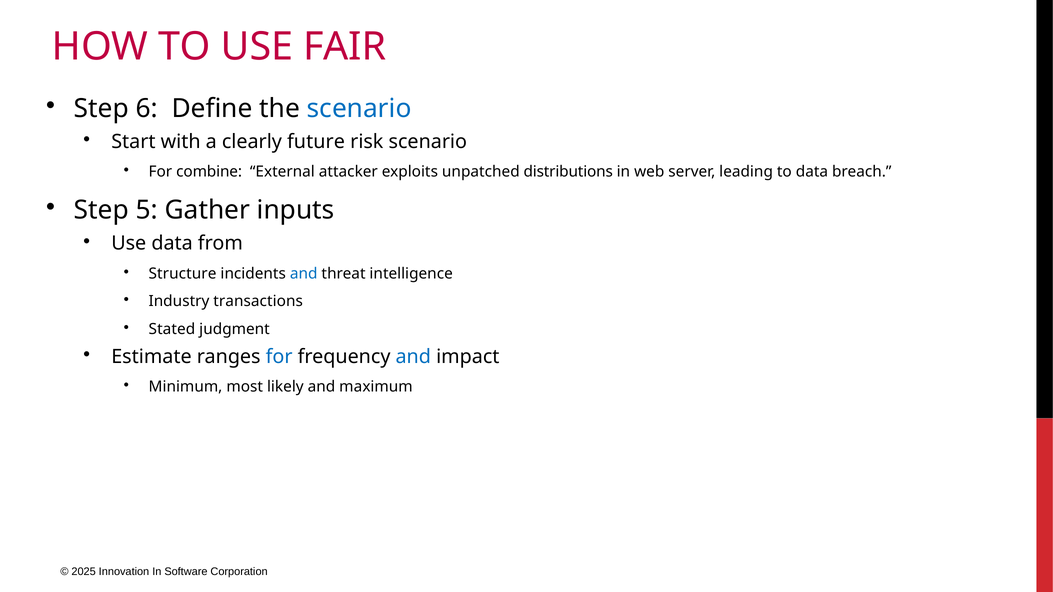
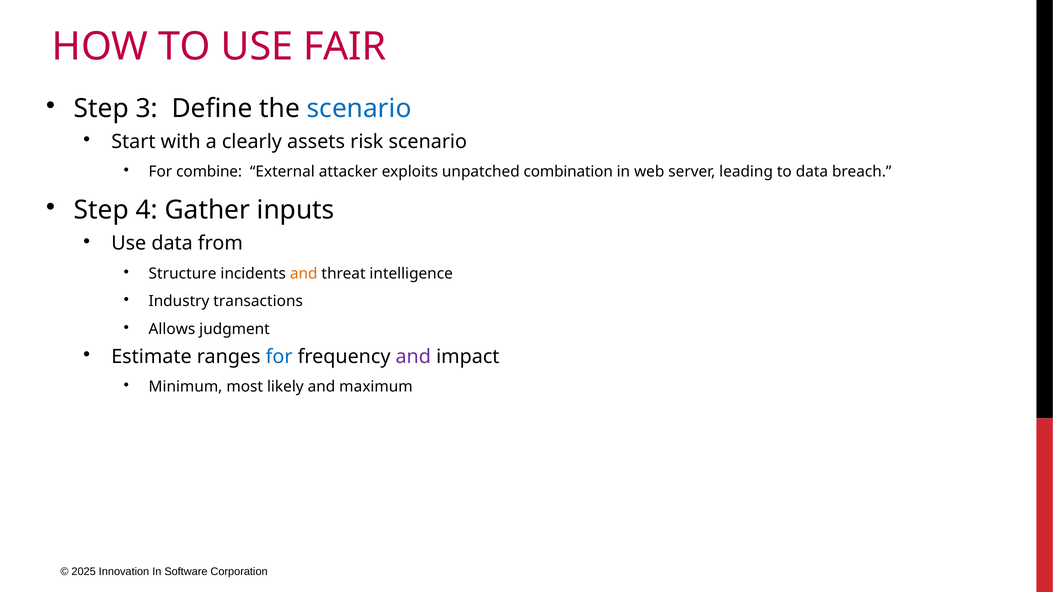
6: 6 -> 3 (147, 108)
future: future -> assets (316, 142)
distributions: distributions -> combination (568, 172)
5: 5 -> 4 (147, 210)
and colour: blue -> orange (304, 274)
Stated: Stated -> Allows (172, 329)
and colour: blue -> purple (413, 357)
